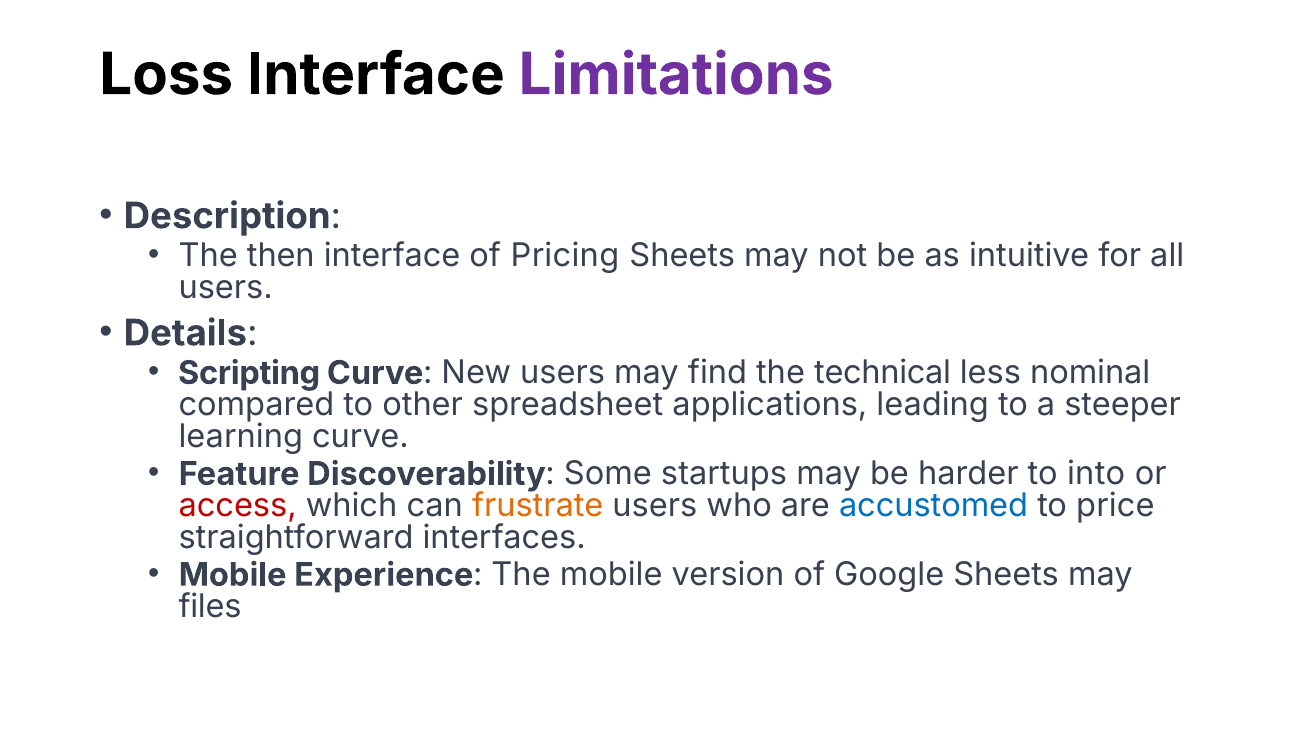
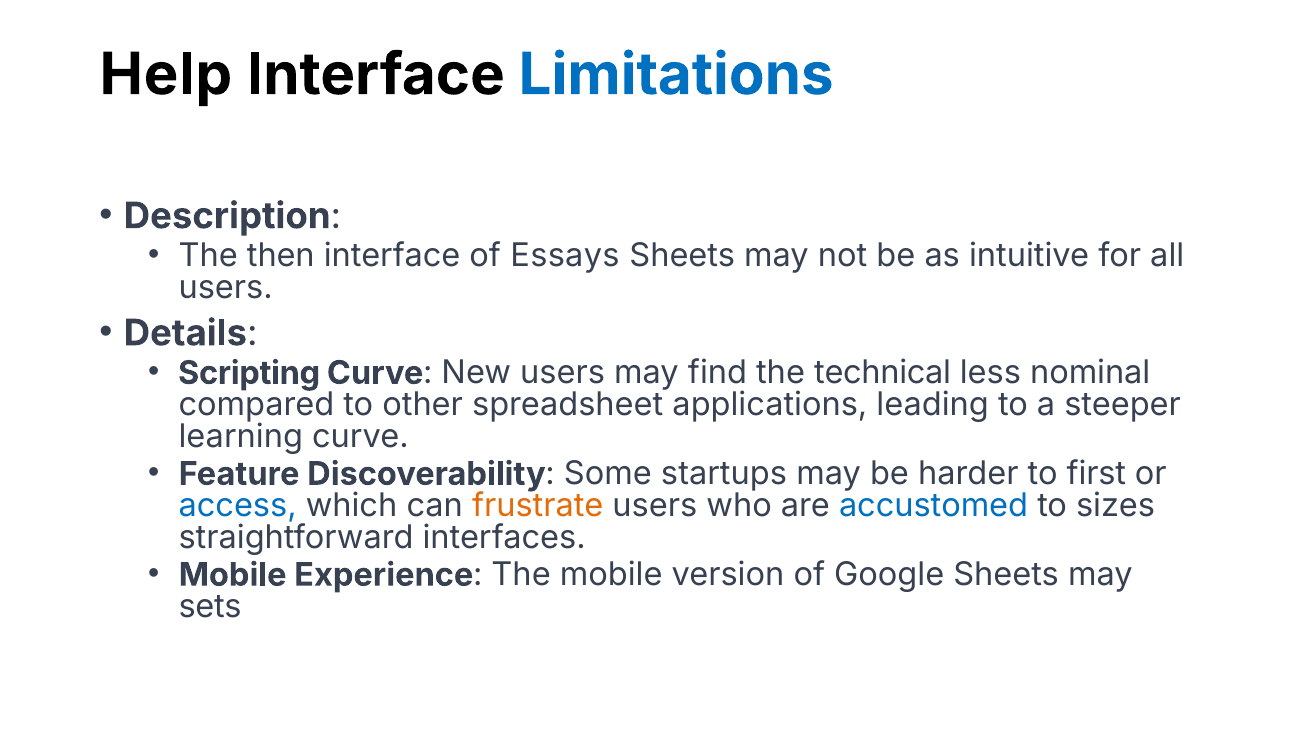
Loss: Loss -> Help (166, 75)
Limitations colour: purple -> blue (676, 75)
Pricing: Pricing -> Essays (565, 256)
into: into -> first (1096, 474)
access colour: red -> blue (238, 506)
price: price -> sizes (1116, 506)
files: files -> sets (210, 607)
